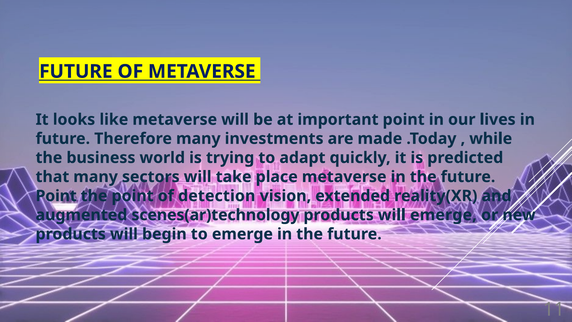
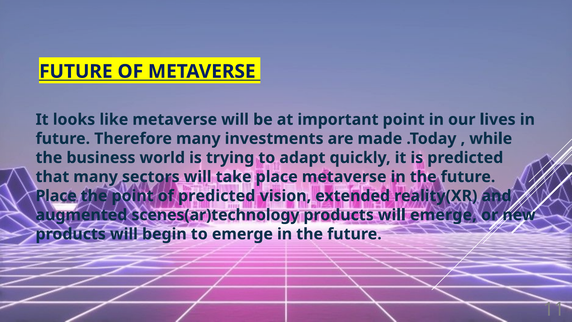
Point: Point -> Place (56, 196)
of detection: detection -> predicted (217, 196)
